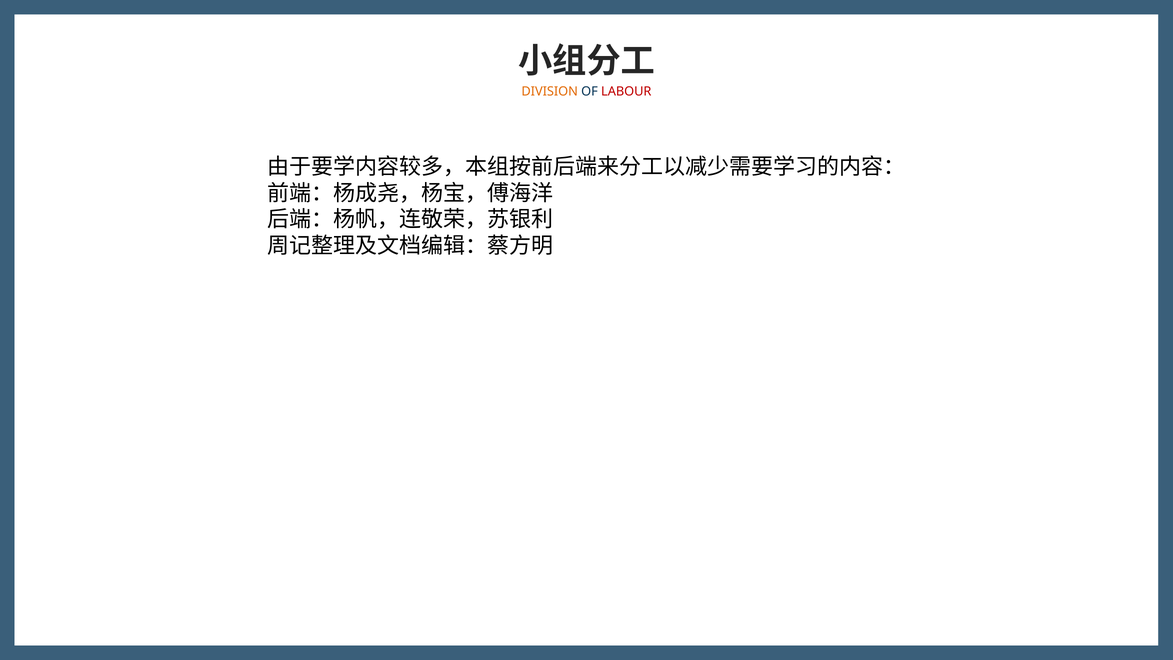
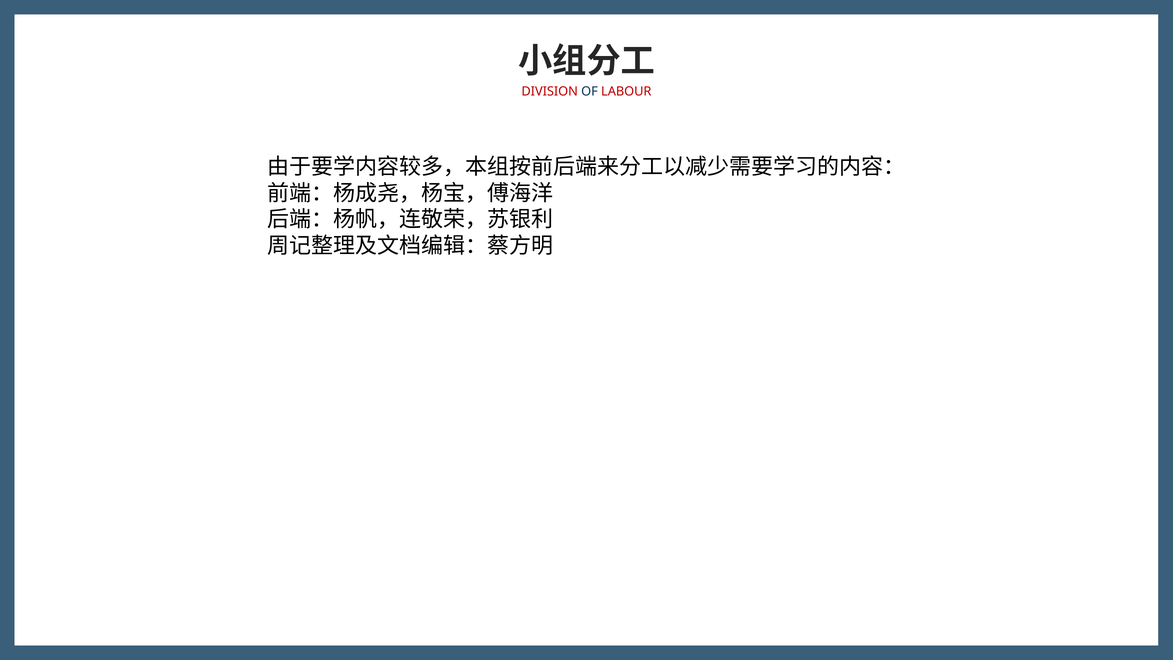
DIVISION colour: orange -> red (550, 92)
